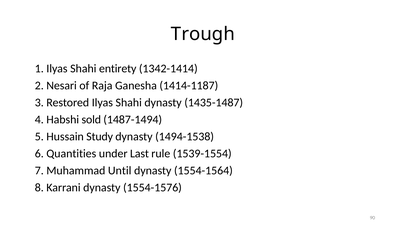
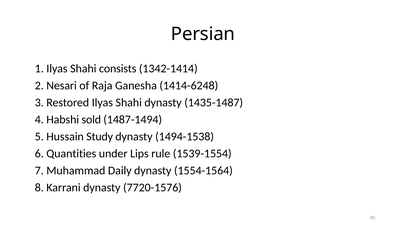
Trough: Trough -> Persian (203, 34)
entirety: entirety -> consists (118, 69)
1414-1187: 1414-1187 -> 1414-6248 (189, 86)
Last: Last -> Lips (139, 154)
Until: Until -> Daily (120, 171)
1554-1576: 1554-1576 -> 7720-1576 (152, 188)
